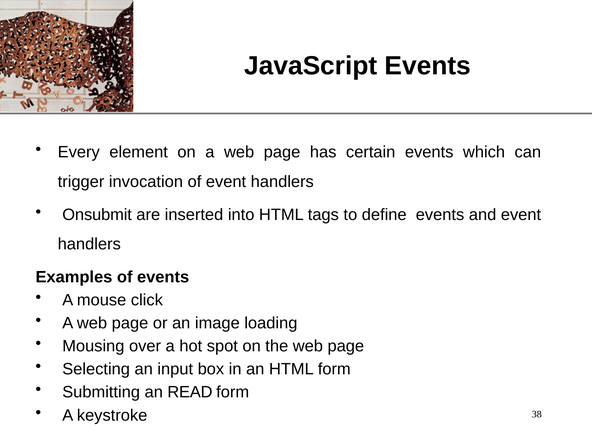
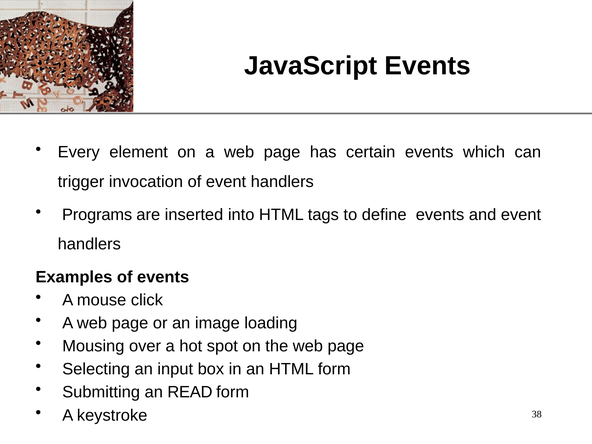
Onsubmit: Onsubmit -> Programs (97, 215)
